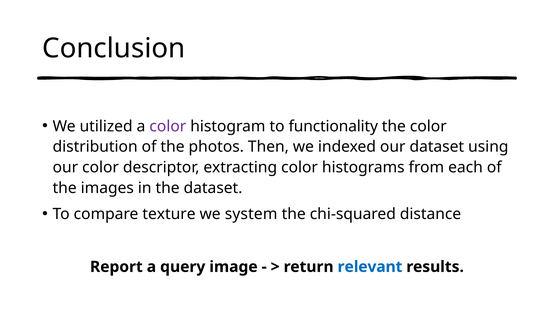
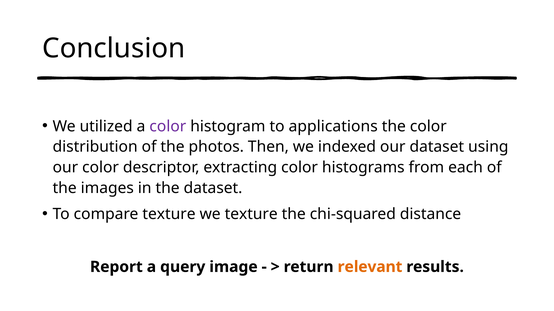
functionality: functionality -> applications (333, 127)
we system: system -> texture (251, 215)
relevant colour: blue -> orange (370, 267)
